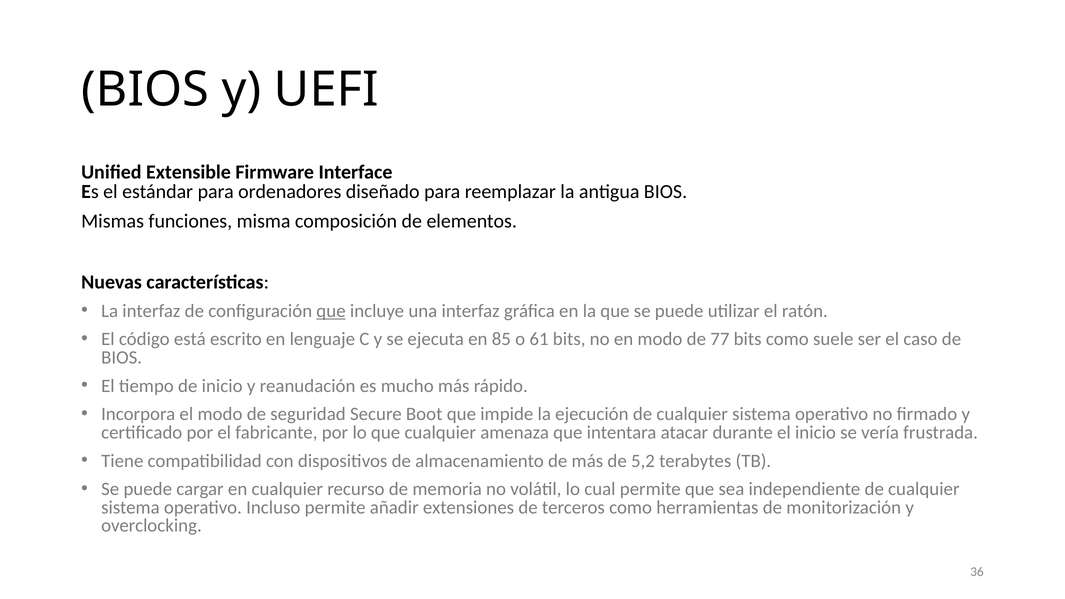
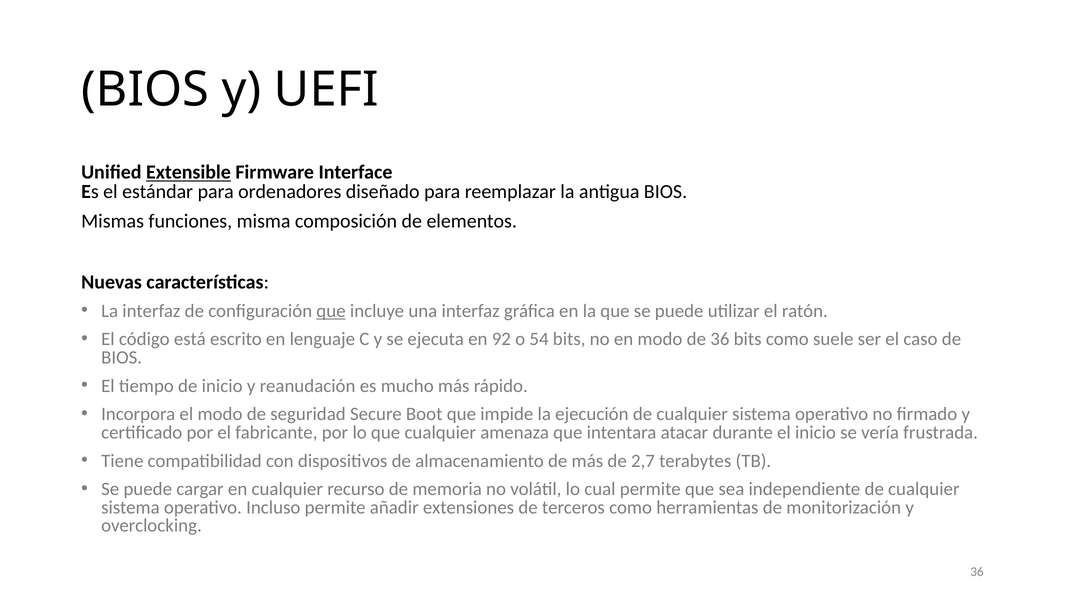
Extensible underline: none -> present (188, 172)
85: 85 -> 92 (501, 339)
61: 61 -> 54 (539, 339)
de 77: 77 -> 36 (720, 339)
5,2: 5,2 -> 2,7 (643, 461)
